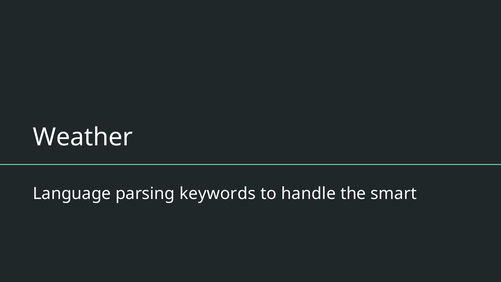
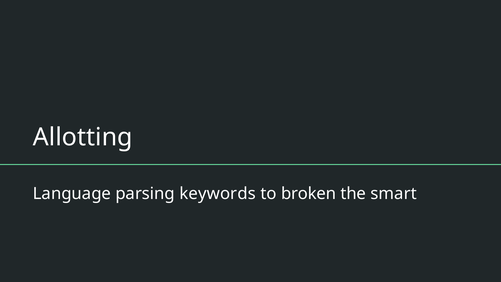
Weather: Weather -> Allotting (83, 137)
handle: handle -> broken (309, 194)
